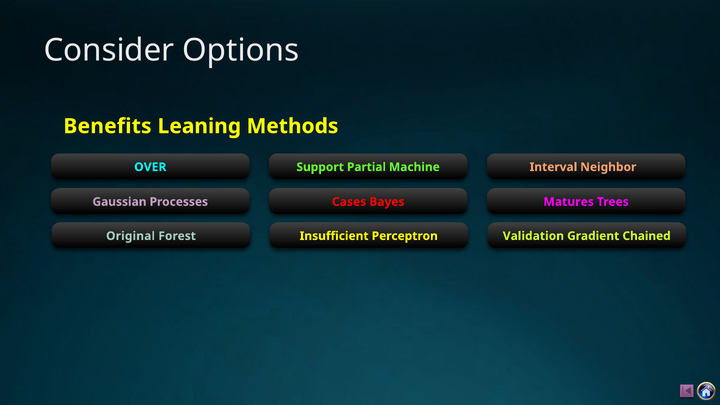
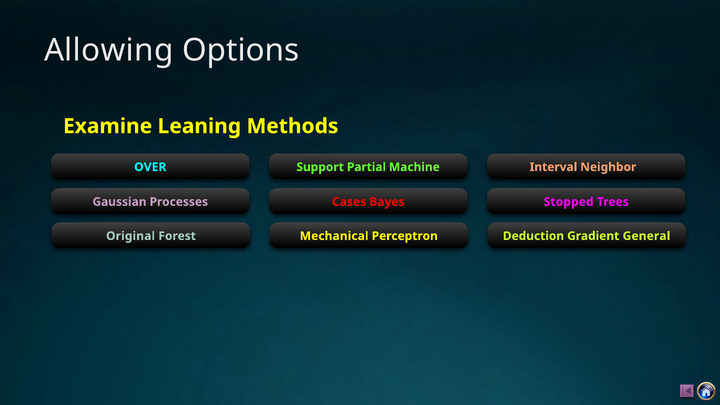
Consider: Consider -> Allowing (109, 51)
Benefits: Benefits -> Examine (108, 126)
Matures: Matures -> Stopped (569, 202)
Insufficient: Insufficient -> Mechanical (334, 236)
Validation: Validation -> Deduction (533, 236)
Chained: Chained -> General (646, 236)
